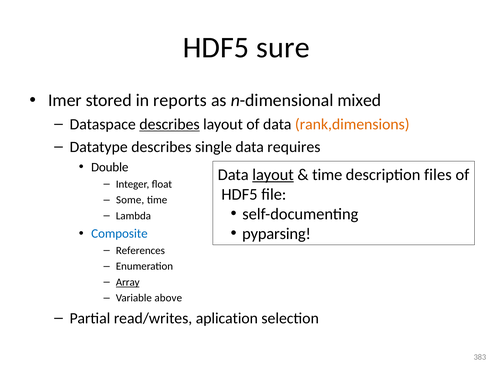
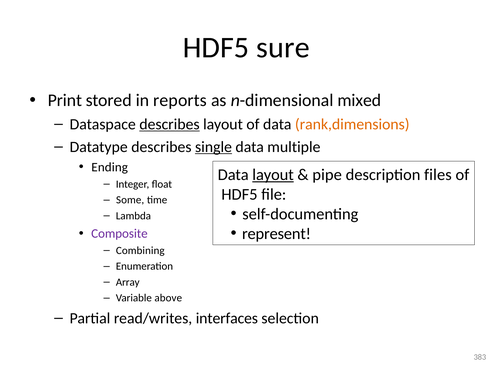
Imer: Imer -> Print (65, 101)
single underline: none -> present (214, 147)
requires: requires -> multiple (294, 147)
Double: Double -> Ending (110, 168)
time: time -> pipe (327, 175)
pyparsing: pyparsing -> represent (277, 234)
Composite colour: blue -> purple (119, 234)
References: References -> Combining (140, 251)
Array underline: present -> none (128, 283)
aplication: aplication -> interfaces (227, 319)
